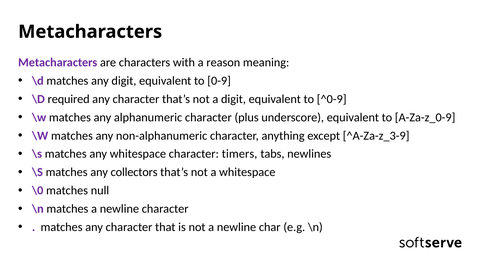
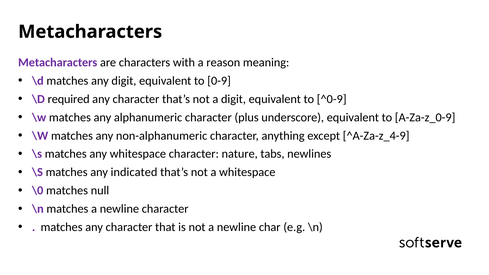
^A-Za-z_3-9: ^A-Za-z_3-9 -> ^A-Za-z_4-9 (376, 136)
timers: timers -> nature (240, 154)
collectors: collectors -> indicated (134, 172)
